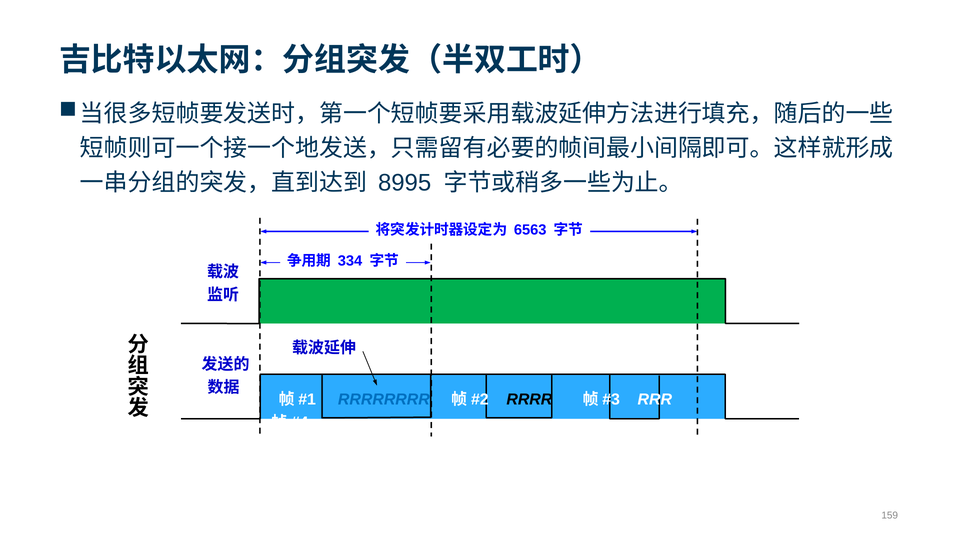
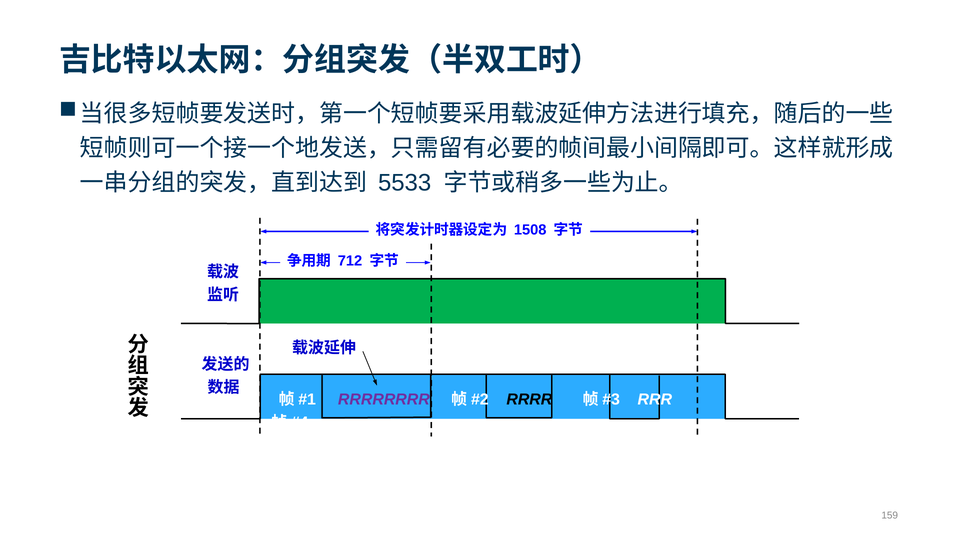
8995: 8995 -> 5533 (405, 183)
6563: 6563 -> 1508 (530, 230)
334: 334 -> 712 (350, 261)
RRRRRRRR colour: blue -> purple (384, 399)
